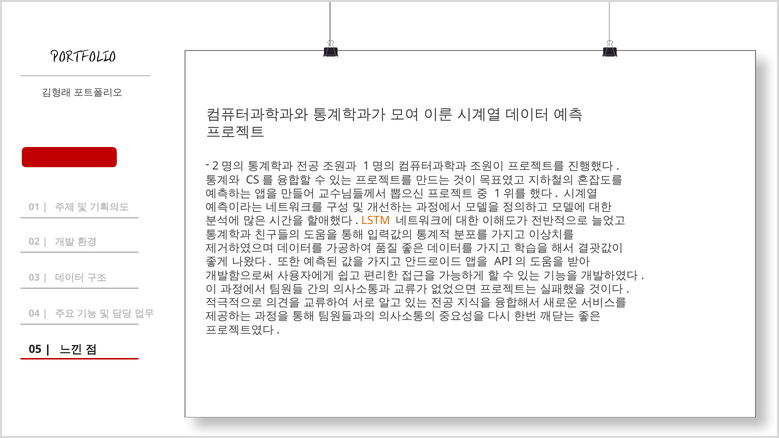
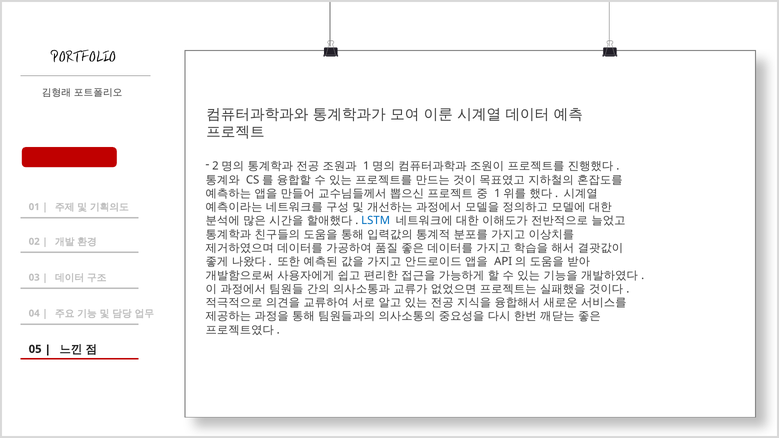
LSTM colour: orange -> blue (376, 221)
